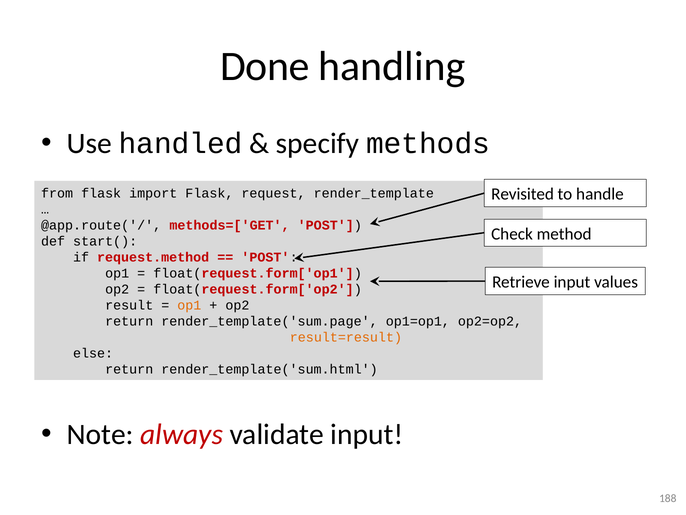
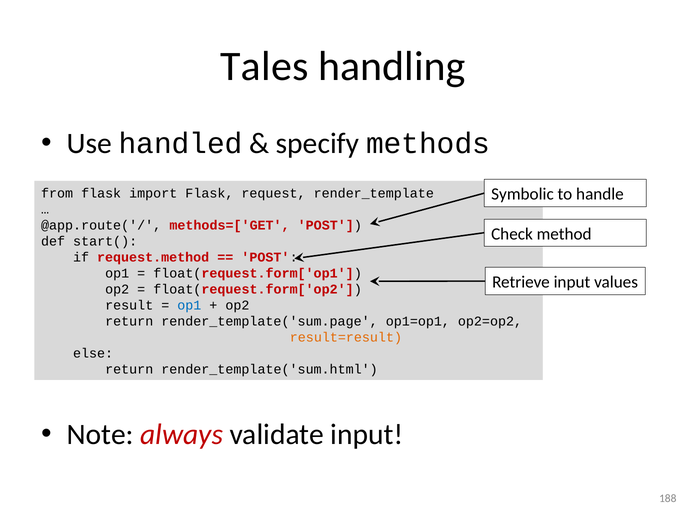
Done: Done -> Tales (264, 66)
Revisited: Revisited -> Symbolic (523, 194)
op1 colour: orange -> blue (189, 305)
